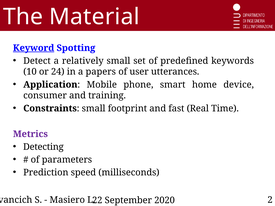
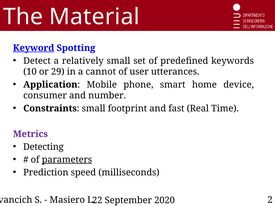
24: 24 -> 29 (58, 72)
papers: papers -> cannot (101, 72)
training: training -> number (107, 96)
parameters underline: none -> present (67, 160)
